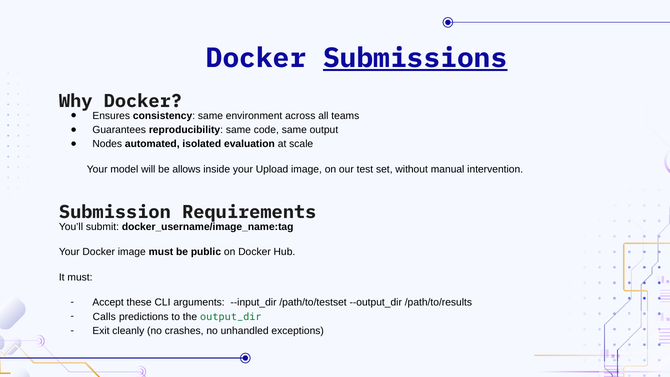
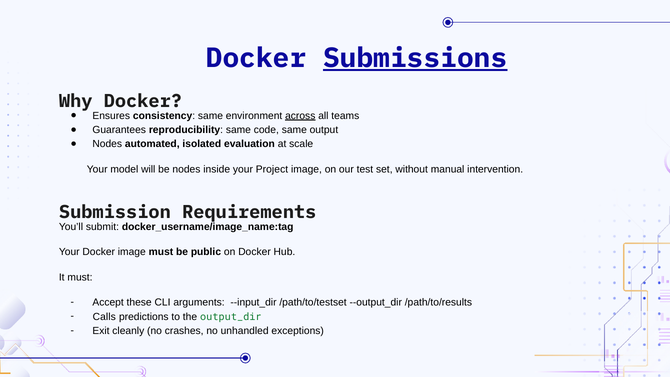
across underline: none -> present (300, 116)
be allows: allows -> nodes (186, 169)
Upload: Upload -> Project (272, 169)
